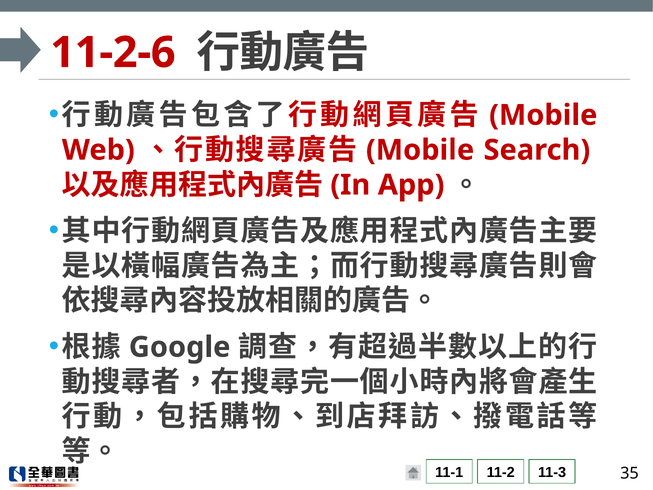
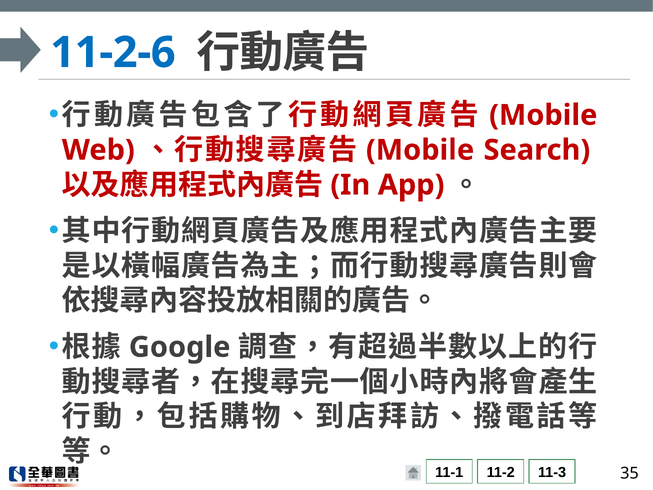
11-2-6 colour: red -> blue (113, 53)
